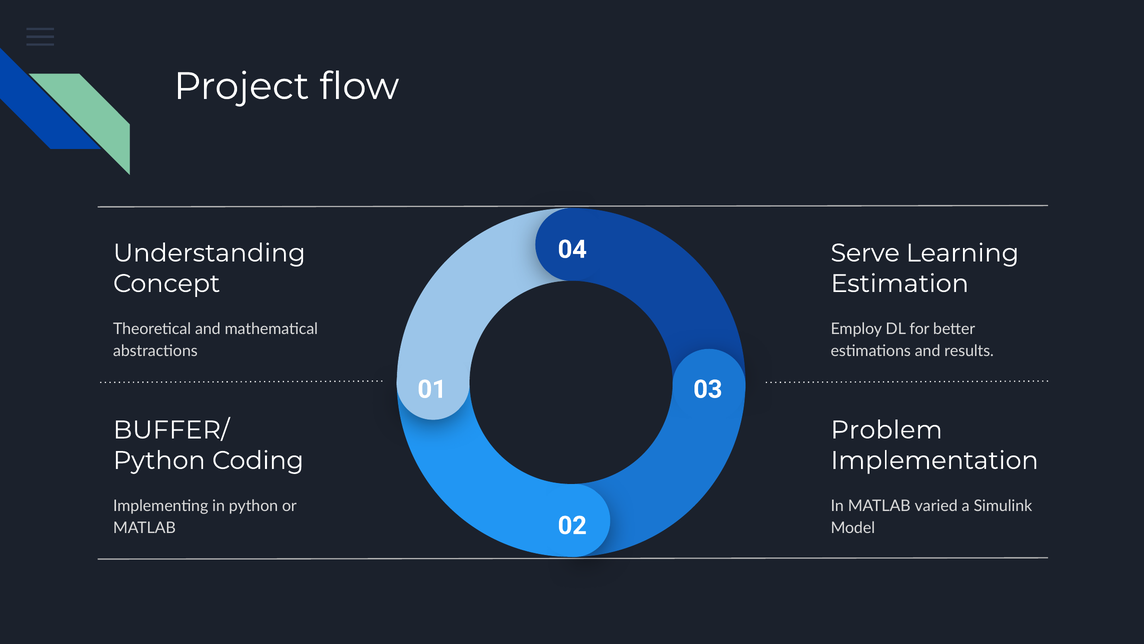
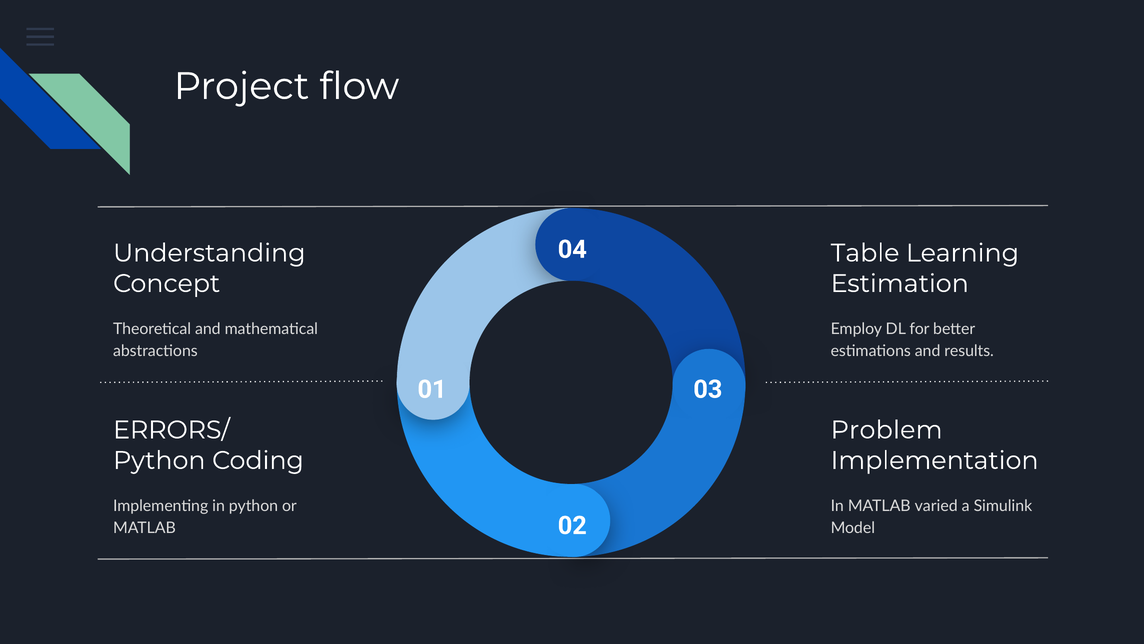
Serve: Serve -> Table (865, 253)
BUFFER/: BUFFER/ -> ERRORS/ (172, 430)
